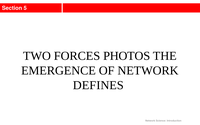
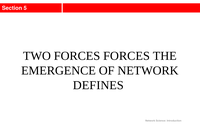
FORCES PHOTOS: PHOTOS -> FORCES (127, 56)
